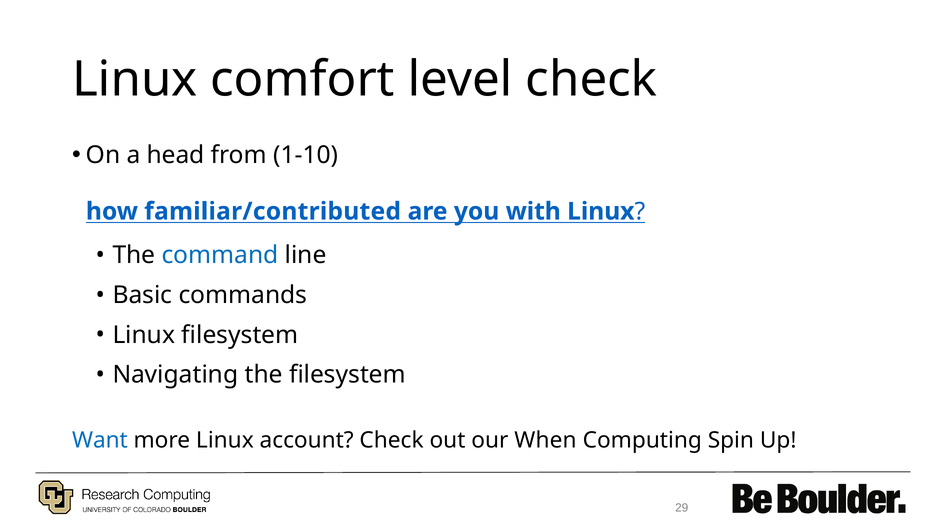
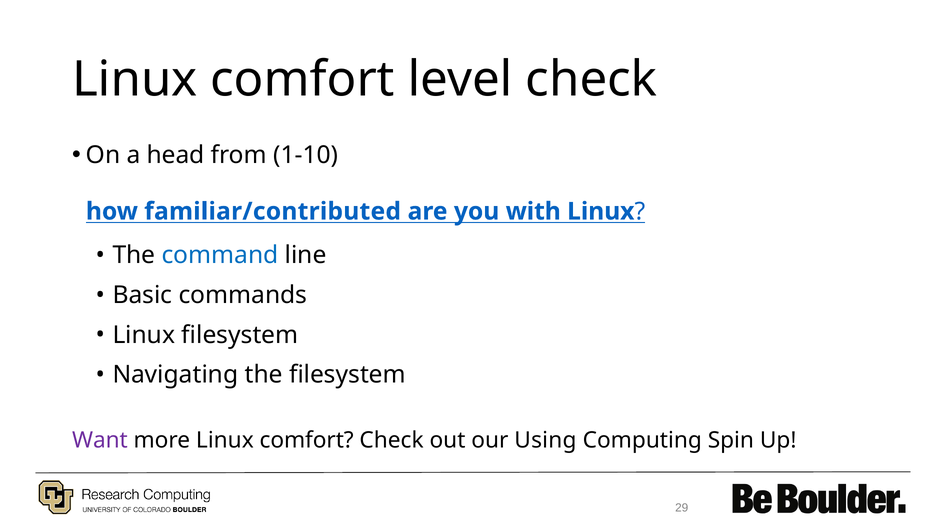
Want colour: blue -> purple (100, 440)
more Linux account: account -> comfort (307, 440)
When: When -> Using (545, 440)
